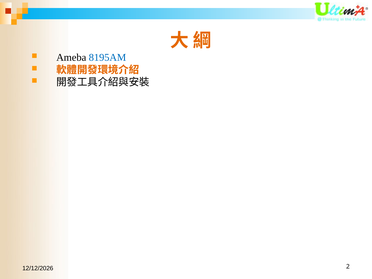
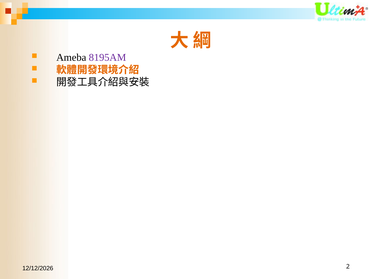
8195AM colour: blue -> purple (107, 57)
